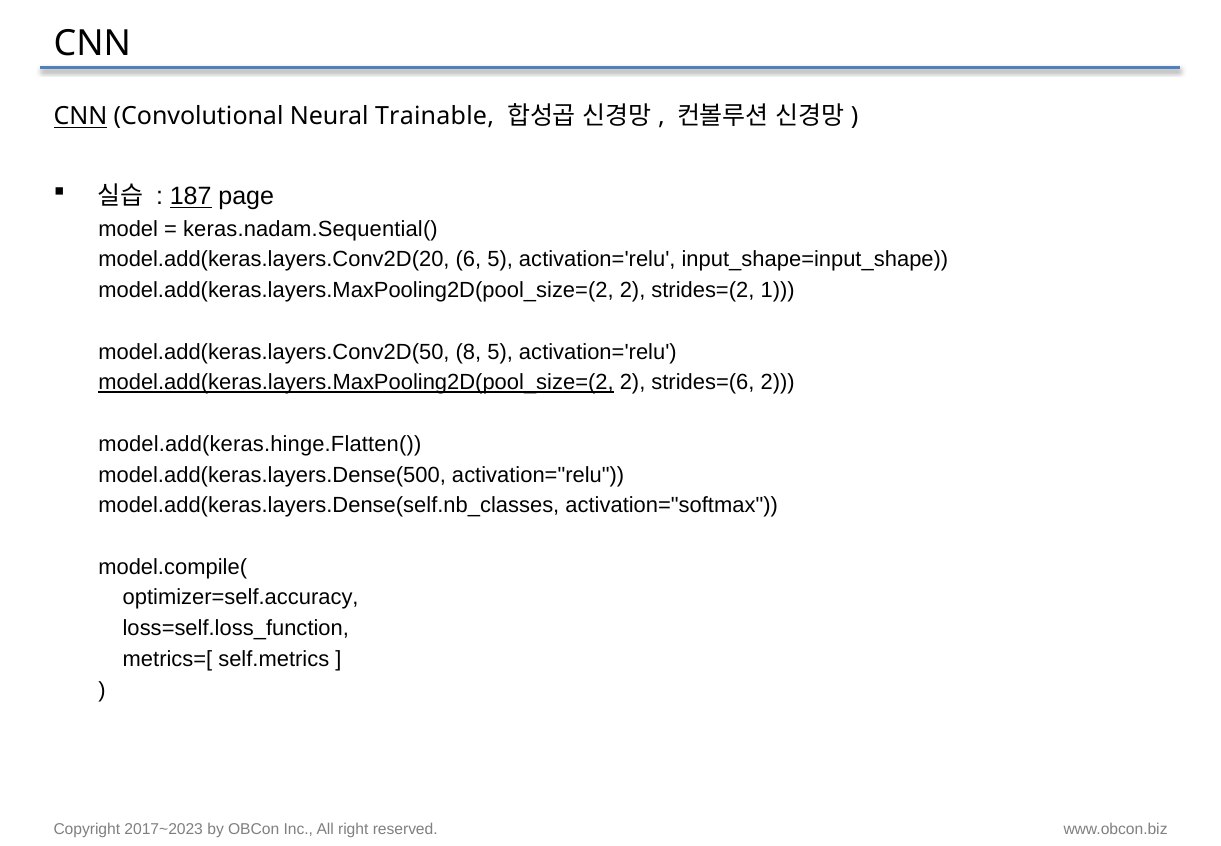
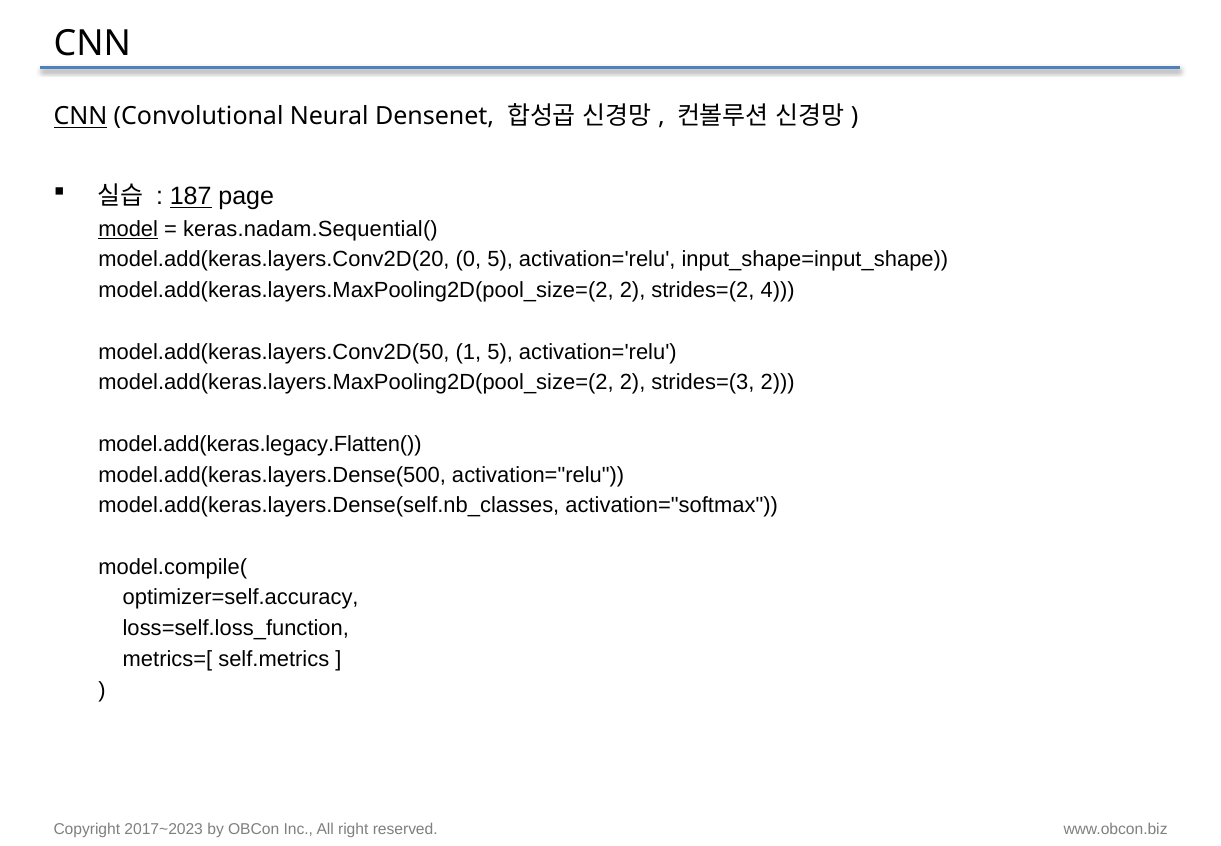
Trainable: Trainable -> Densenet (435, 117)
model underline: none -> present (128, 229)
6: 6 -> 0 (468, 259)
1: 1 -> 4 (778, 290)
8: 8 -> 1 (468, 352)
model.add(keras.layers.MaxPooling2D(pool_size=(2 underline: present -> none (356, 382)
strides=(6: strides=(6 -> strides=(3 (703, 382)
model.add(keras.hinge.Flatten(: model.add(keras.hinge.Flatten( -> model.add(keras.legacy.Flatten( (260, 444)
